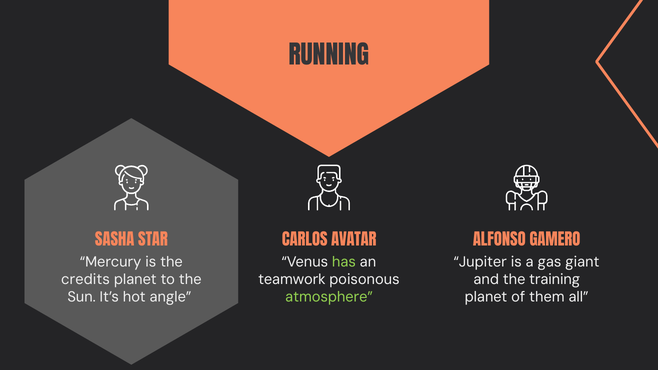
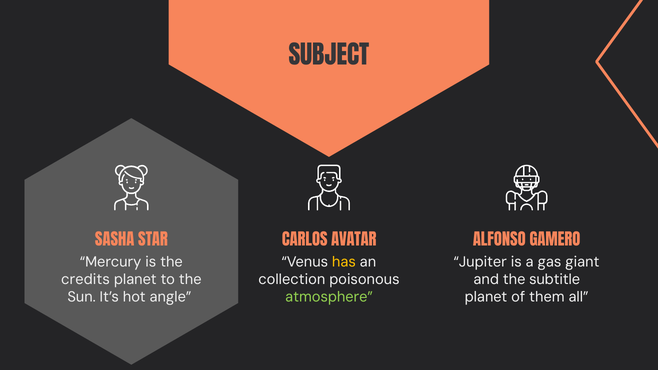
RUNNING: RUNNING -> SUBJECT (329, 56)
has colour: light green -> yellow (344, 262)
teamwork: teamwork -> collection (292, 279)
training: training -> subtitle (555, 279)
